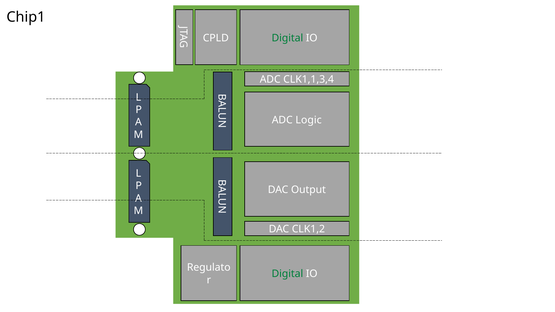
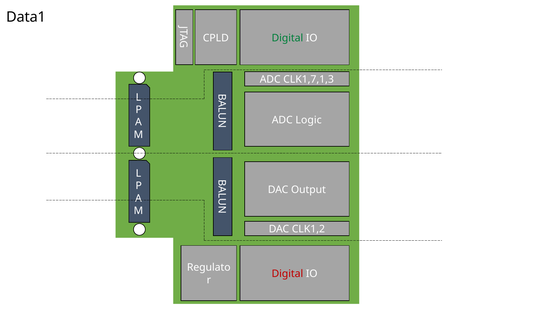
Chip1: Chip1 -> Data1 (26, 17)
CLK1,1,3,4: CLK1,1,3,4 -> CLK1,7,1,3 (309, 80)
Digital colour: green -> red (287, 274)
